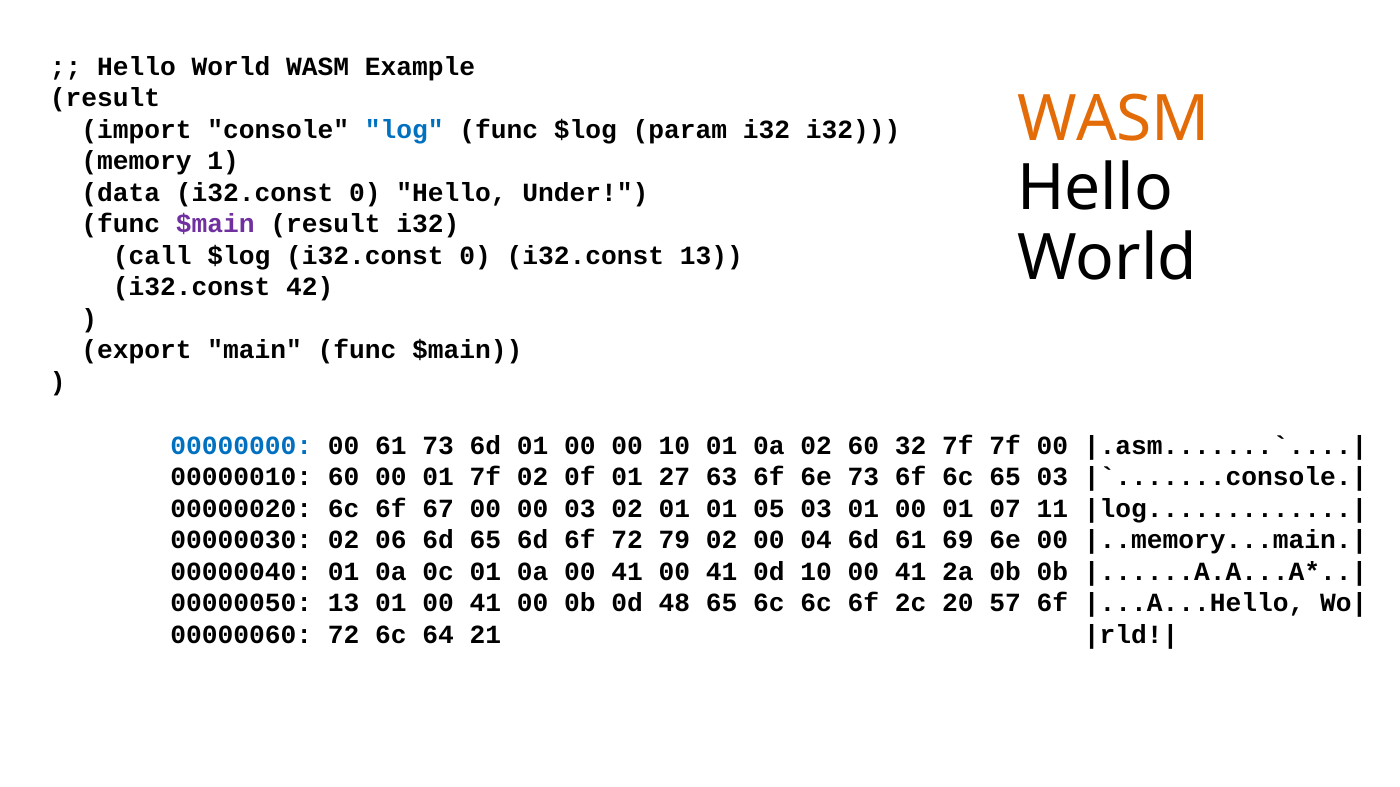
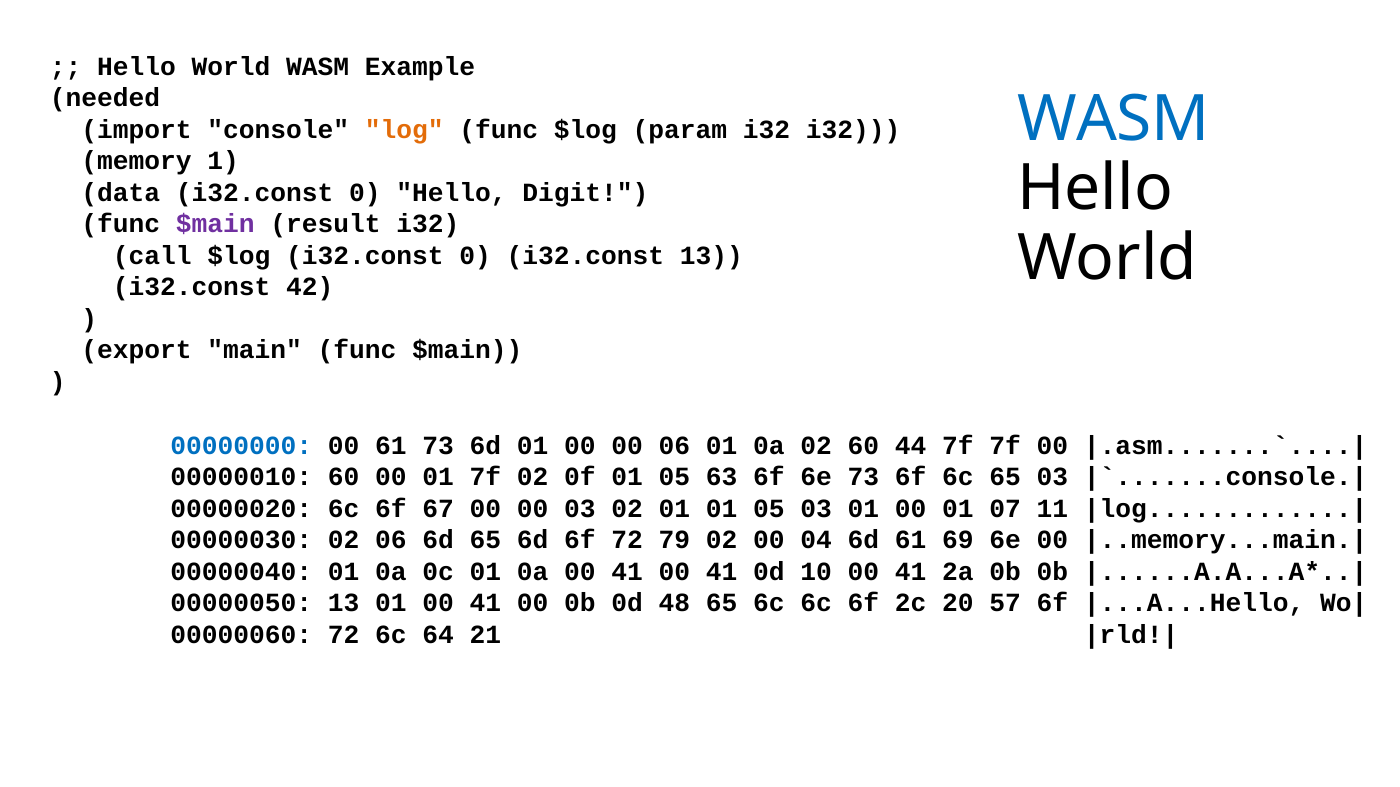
result: result -> needed (105, 98)
WASM colour: orange -> blue (1113, 120)
log colour: blue -> orange (404, 130)
Under: Under -> Digit (585, 193)
00 10: 10 -> 06 (674, 446)
32: 32 -> 44 (911, 446)
0f 01 27: 27 -> 05 (674, 477)
